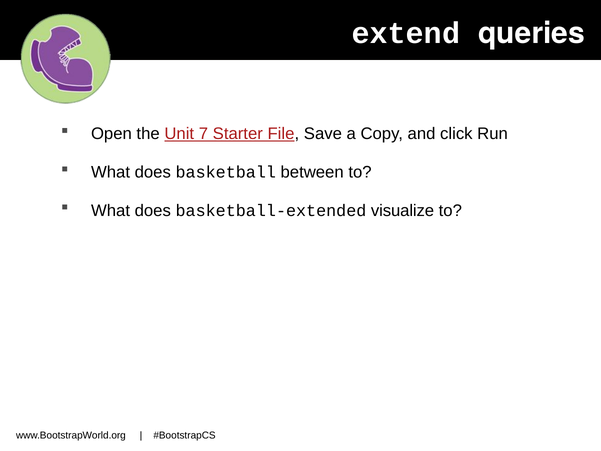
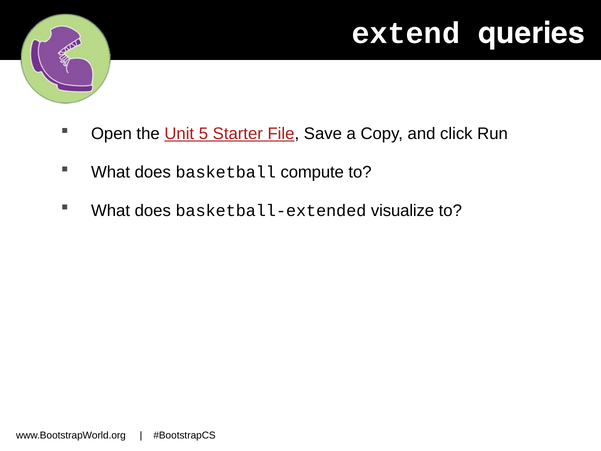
7: 7 -> 5 (203, 134)
between: between -> compute (312, 172)
